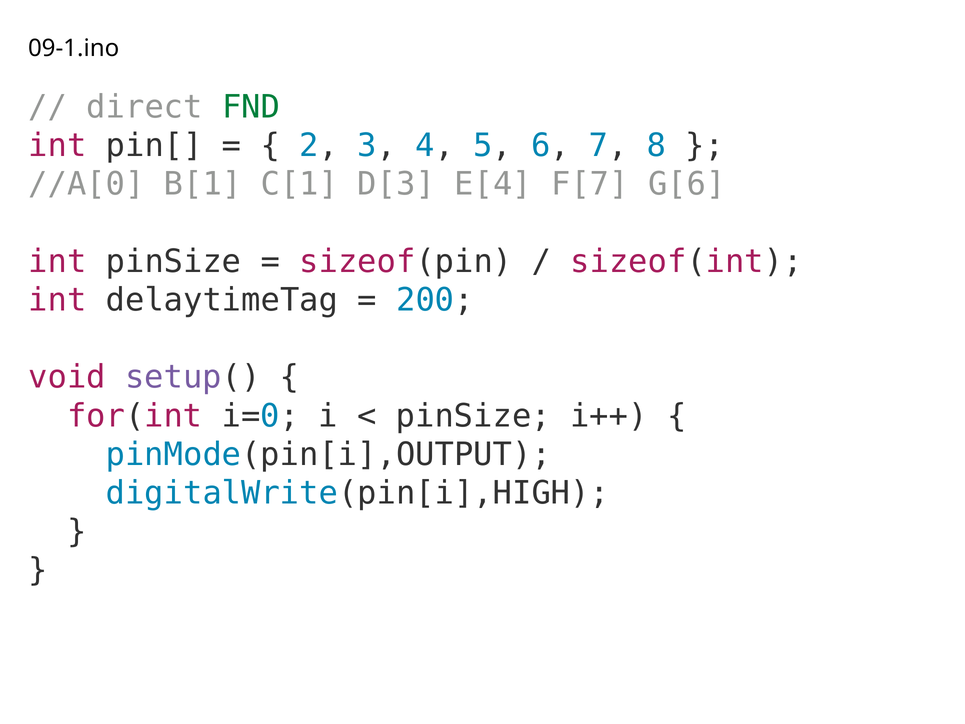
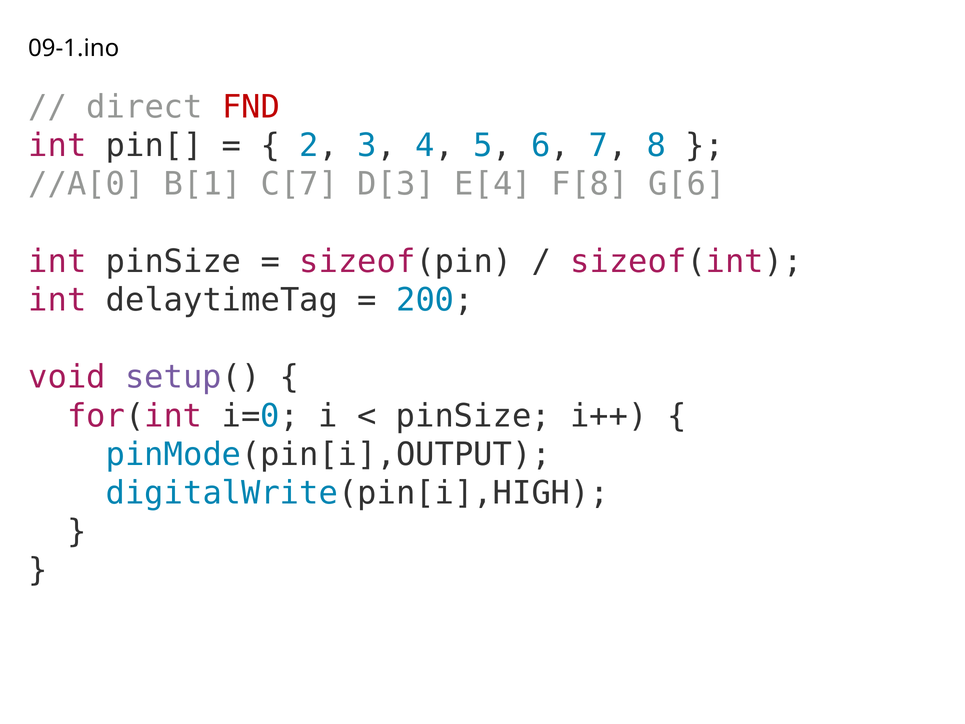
FND colour: green -> red (251, 107)
C[1: C[1 -> C[7 (299, 184)
F[7: F[7 -> F[8 (590, 184)
